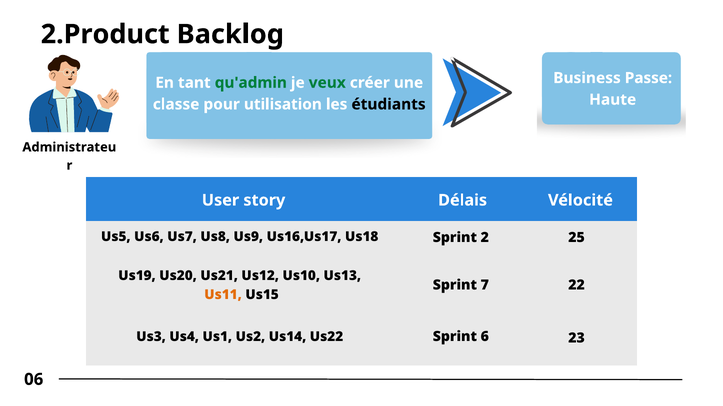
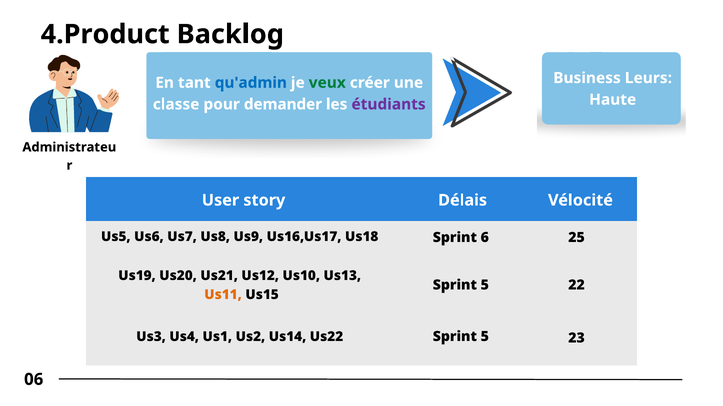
2.Product: 2.Product -> 4.Product (105, 34)
Passe: Passe -> Leurs (648, 78)
qu'admin colour: green -> blue (251, 83)
utilisation: utilisation -> demander (283, 104)
étudiants colour: black -> purple (389, 104)
2: 2 -> 6 (485, 238)
7: 7 -> 5 (485, 286)
6: 6 -> 5 (485, 337)
